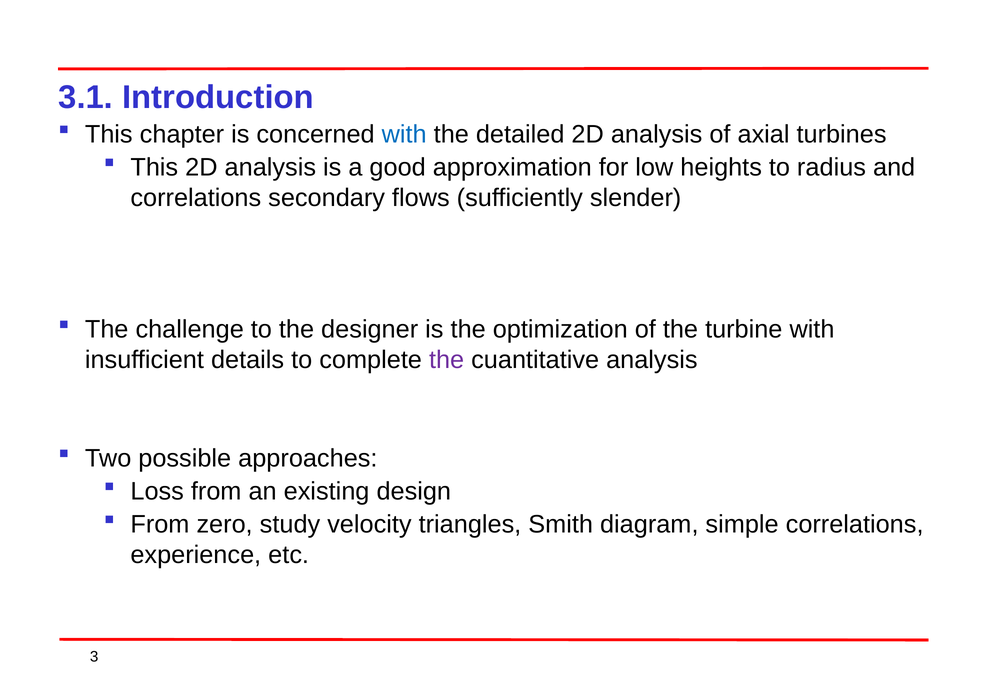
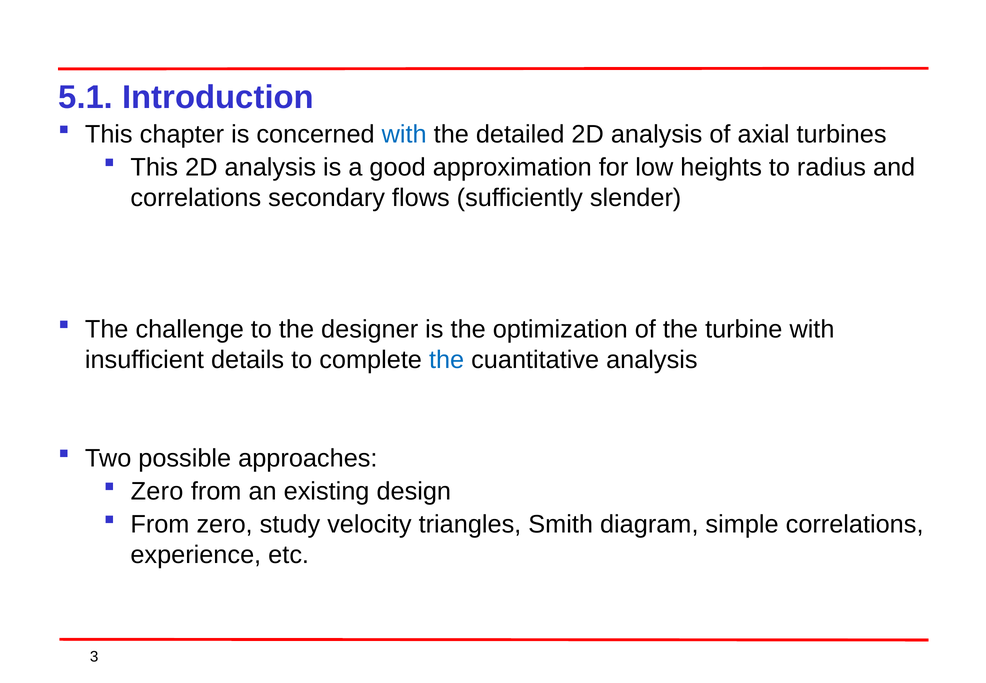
3.1: 3.1 -> 5.1 (86, 98)
the colour: purple -> blue (447, 360)
Loss: Loss -> Zero (157, 491)
